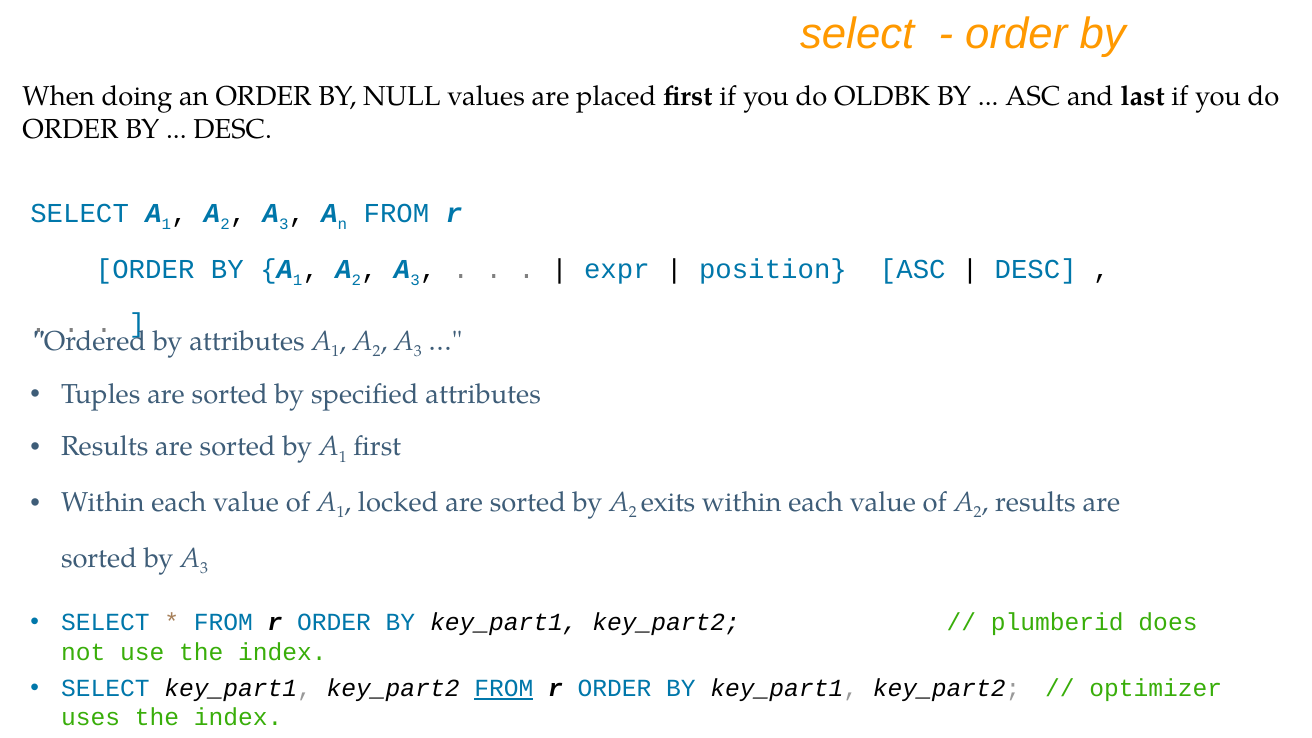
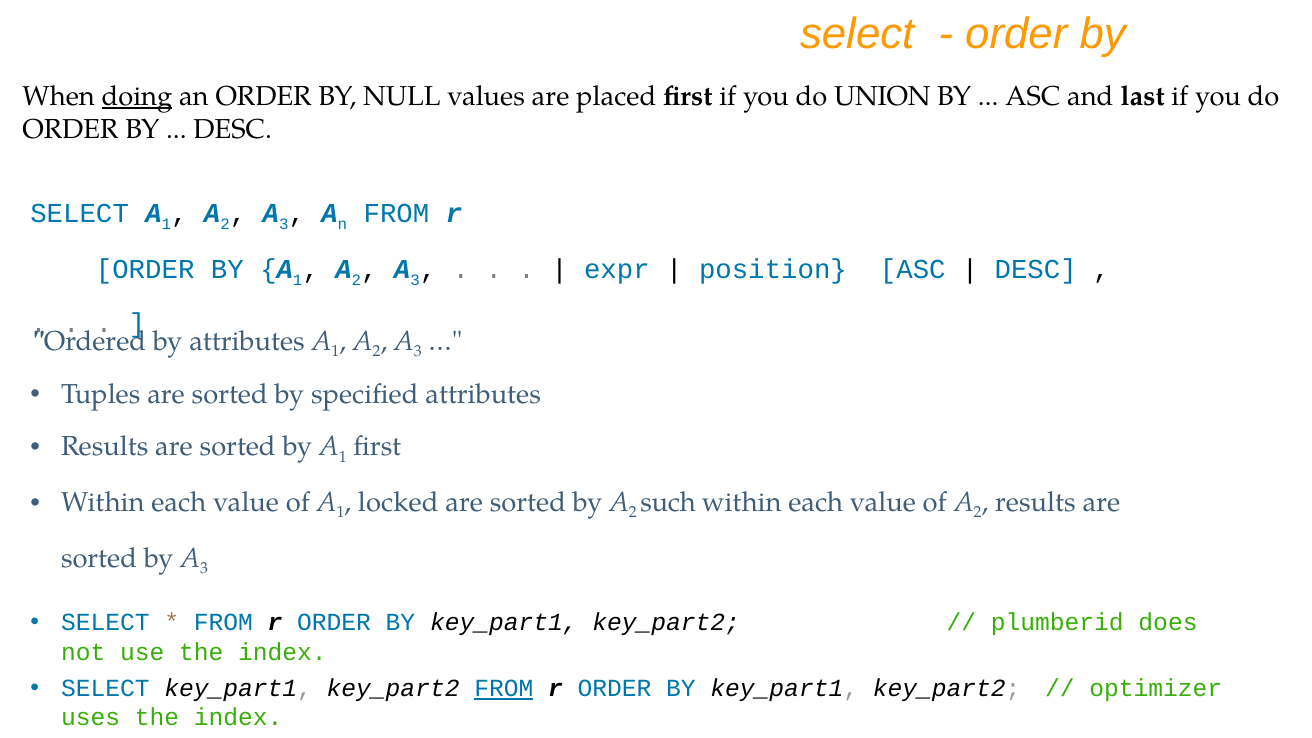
doing underline: none -> present (137, 96)
OLDBK: OLDBK -> UNION (882, 96)
exits: exits -> such (668, 502)
